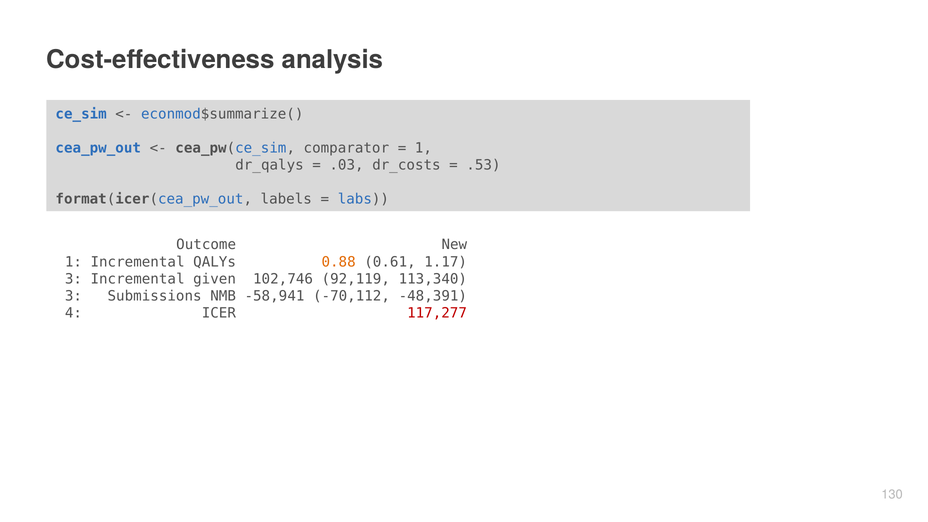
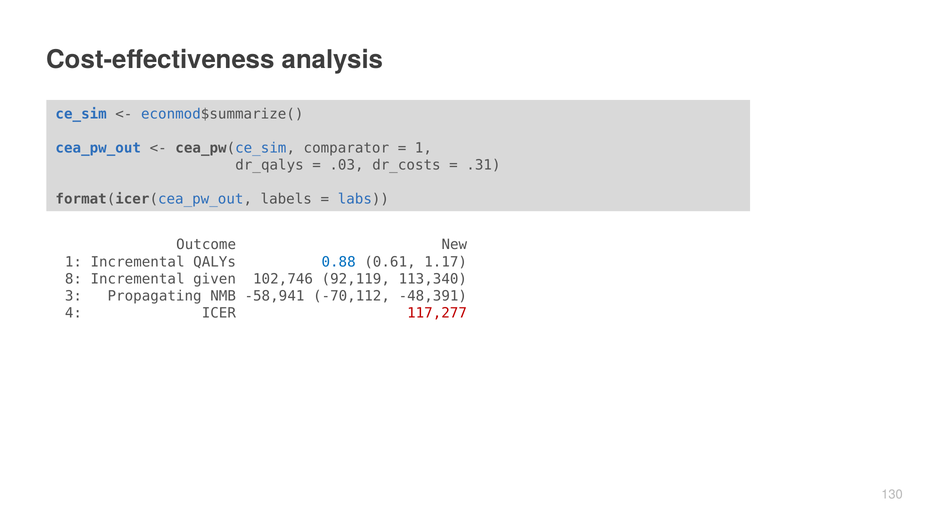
.53: .53 -> .31 (483, 165)
0.88 colour: orange -> blue (339, 262)
3: 3 -> 8 (73, 279)
Submissions: Submissions -> Propagating (155, 296)
